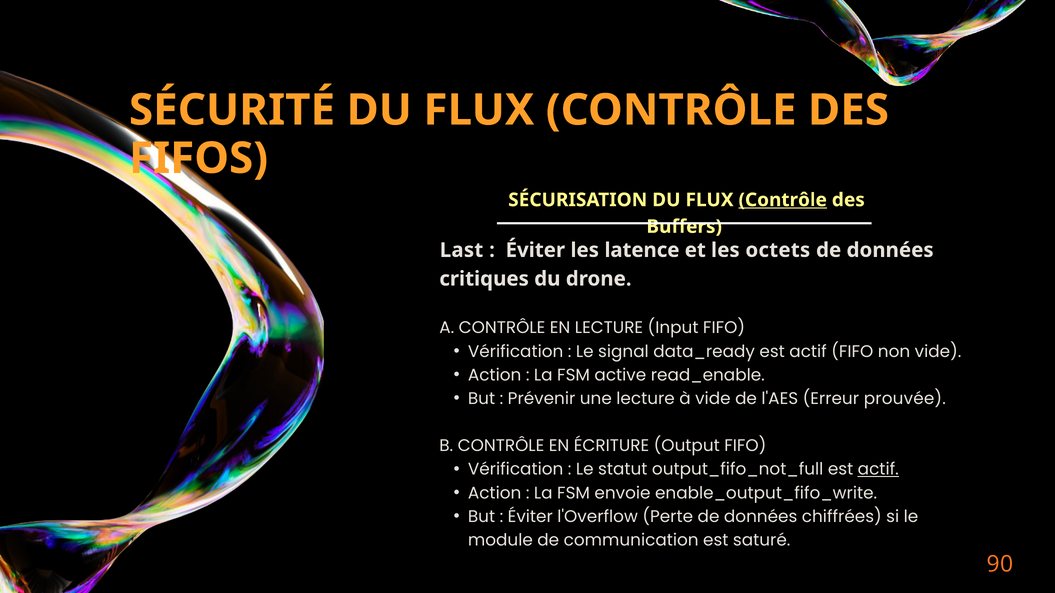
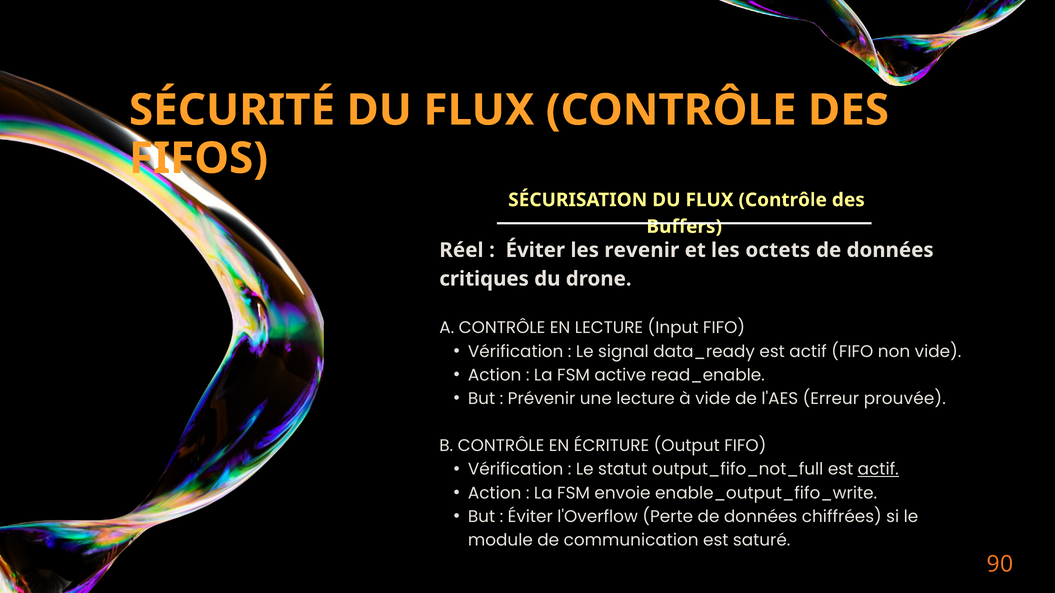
Contrôle underline: present -> none (783, 200)
Last: Last -> Réel (462, 250)
latence: latence -> revenir (642, 250)
